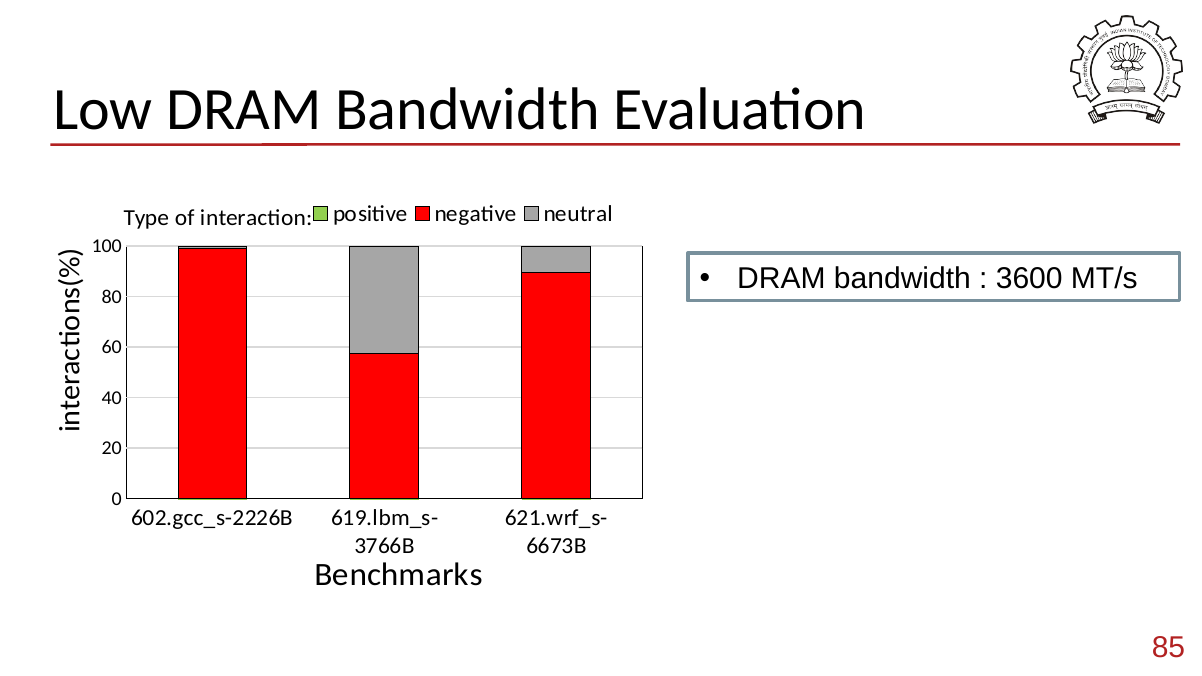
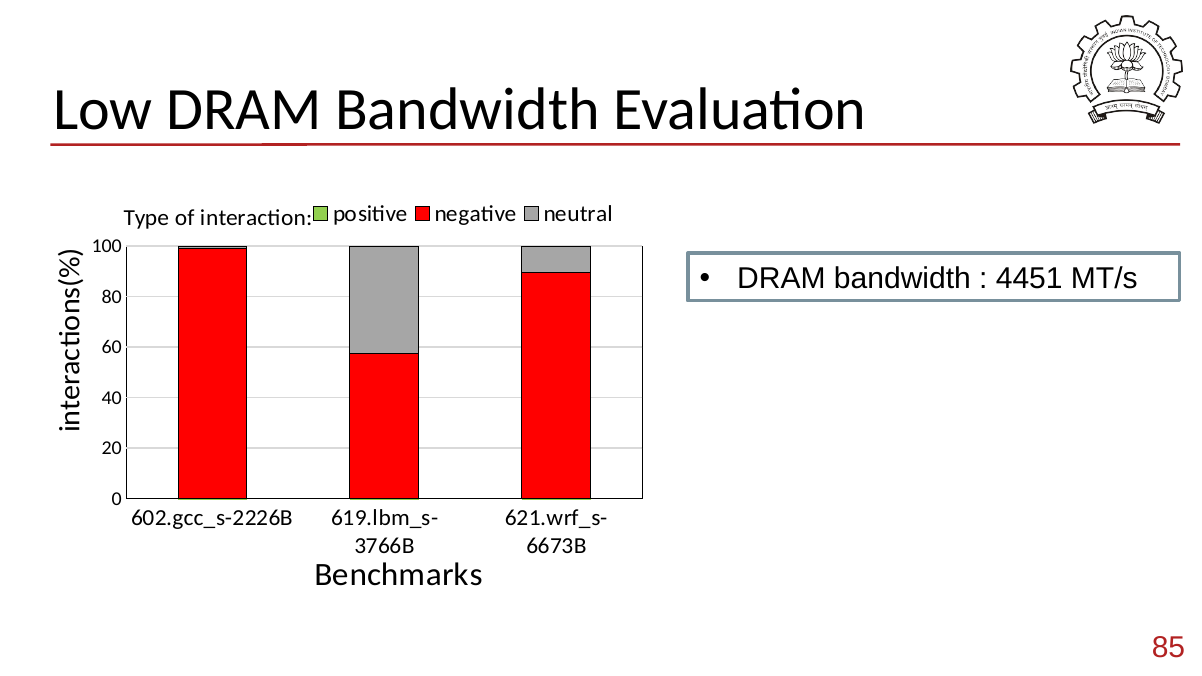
3600: 3600 -> 4451 (1029, 279)
